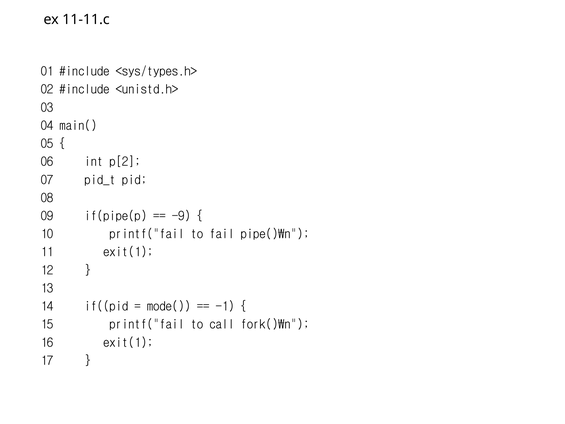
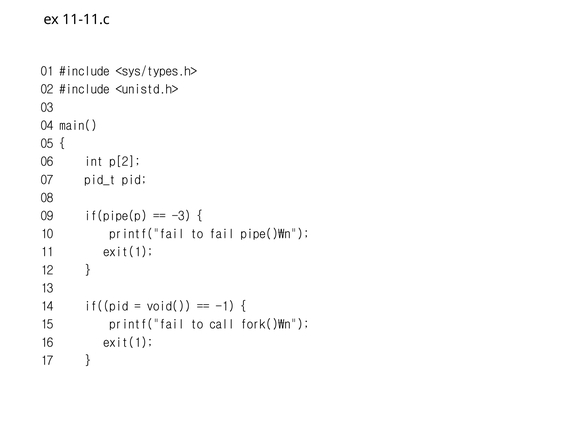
-9: -9 -> -3 (181, 216)
mode(: mode( -> void( (169, 306)
